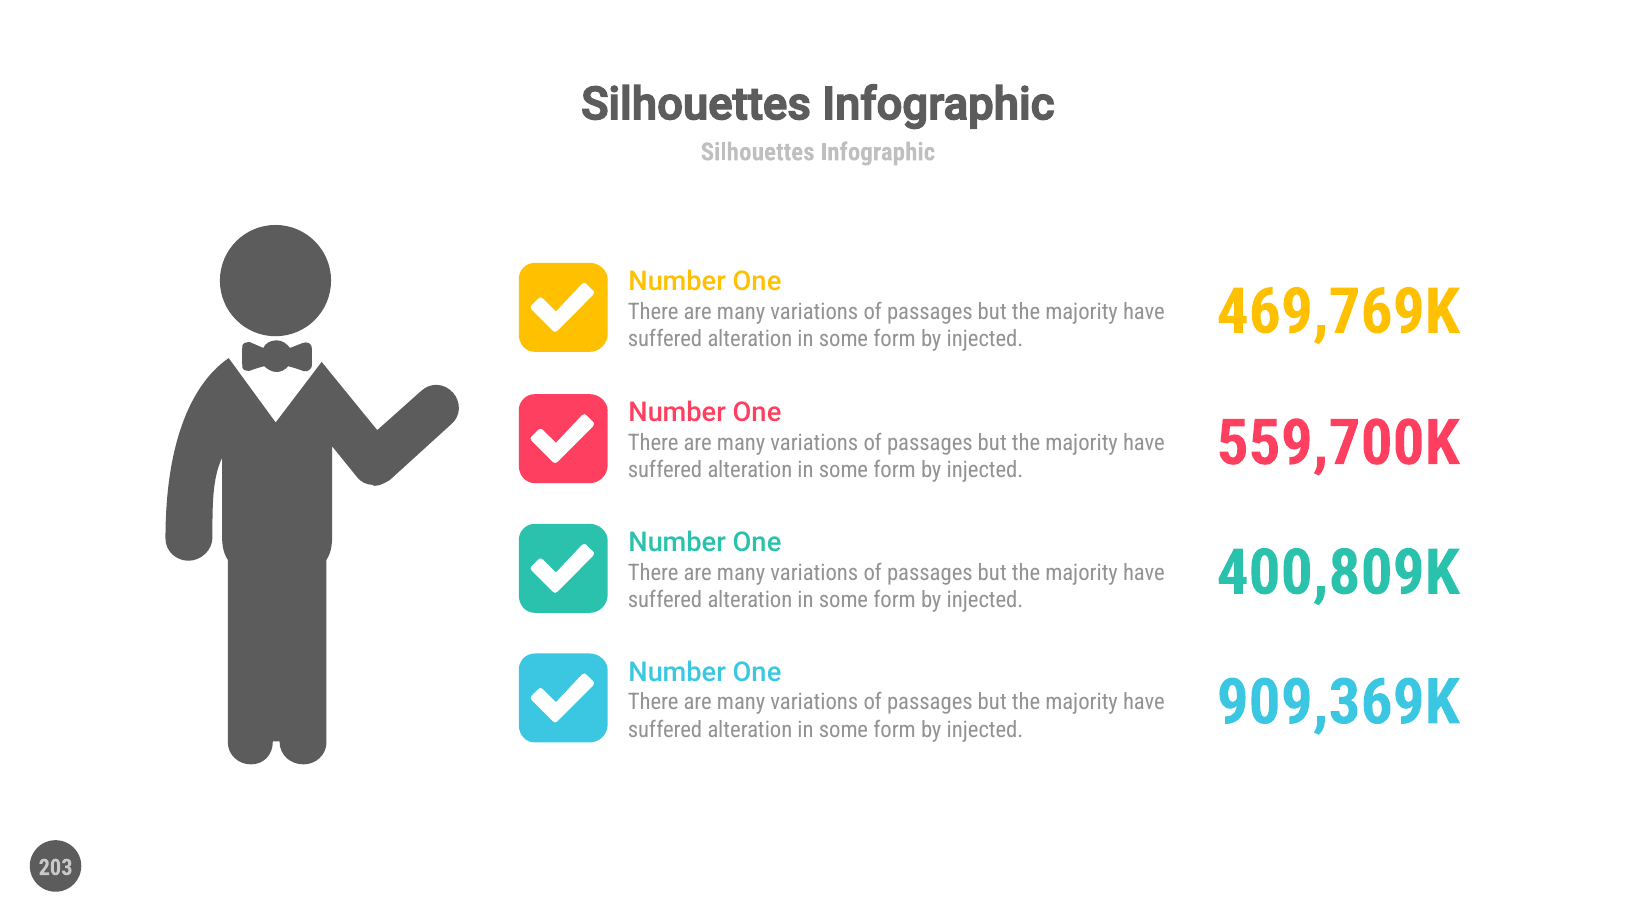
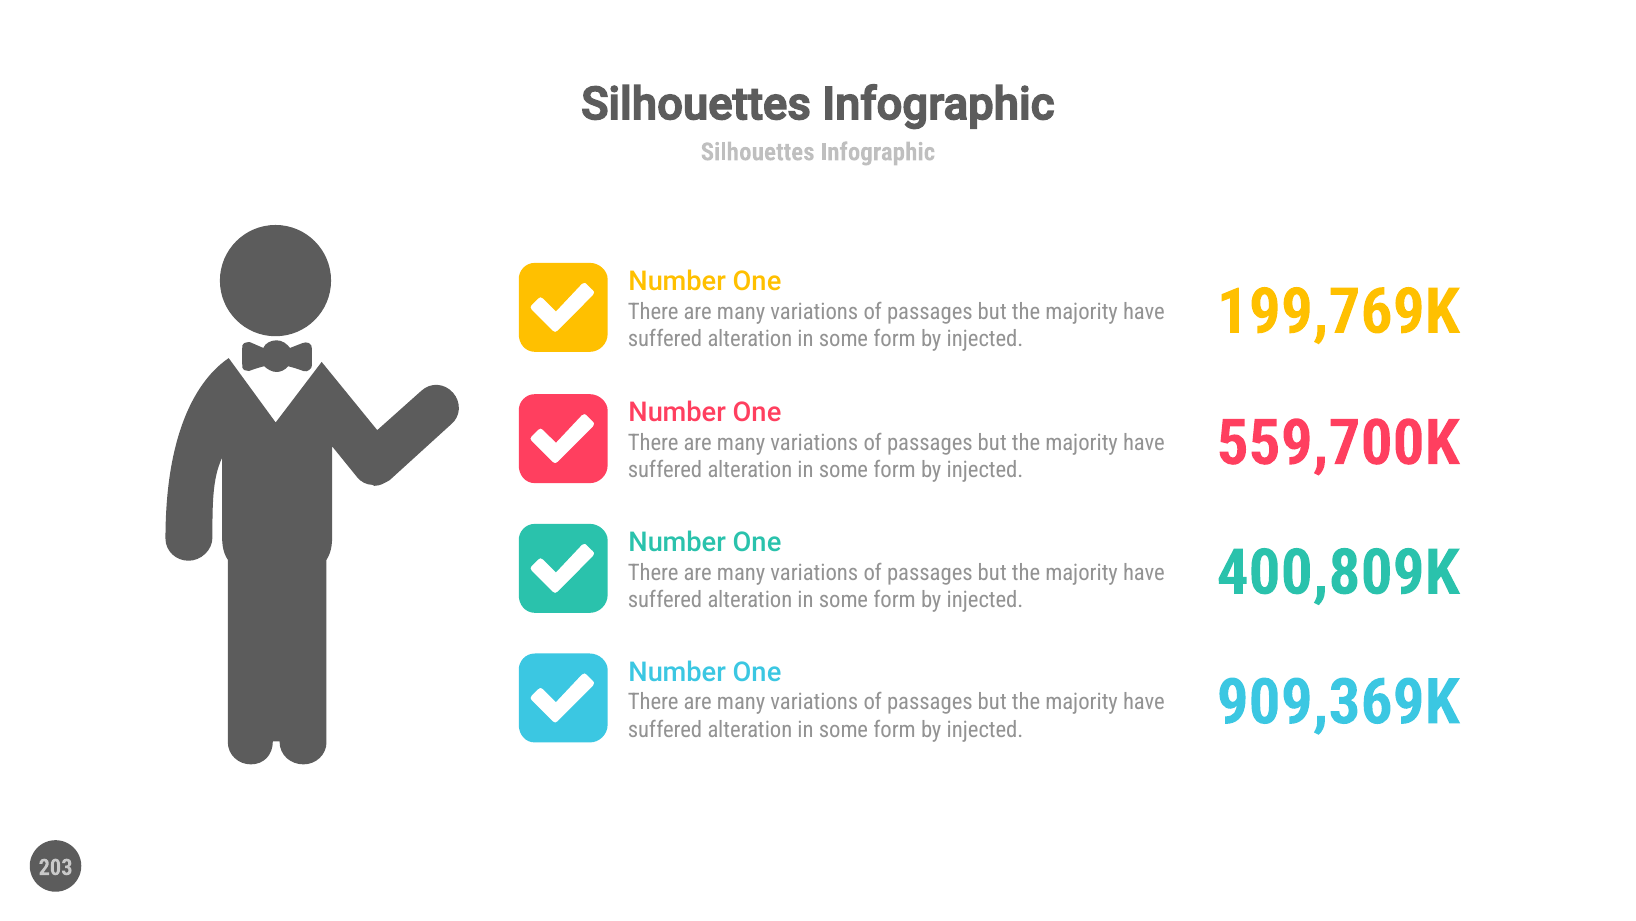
469,769K: 469,769K -> 199,769K (1338, 312)
